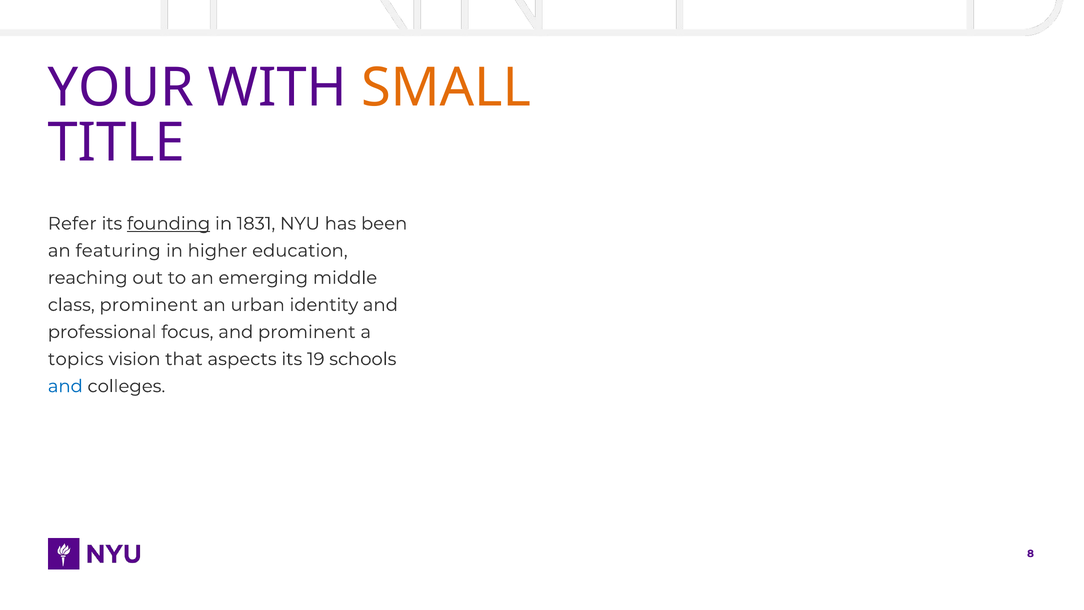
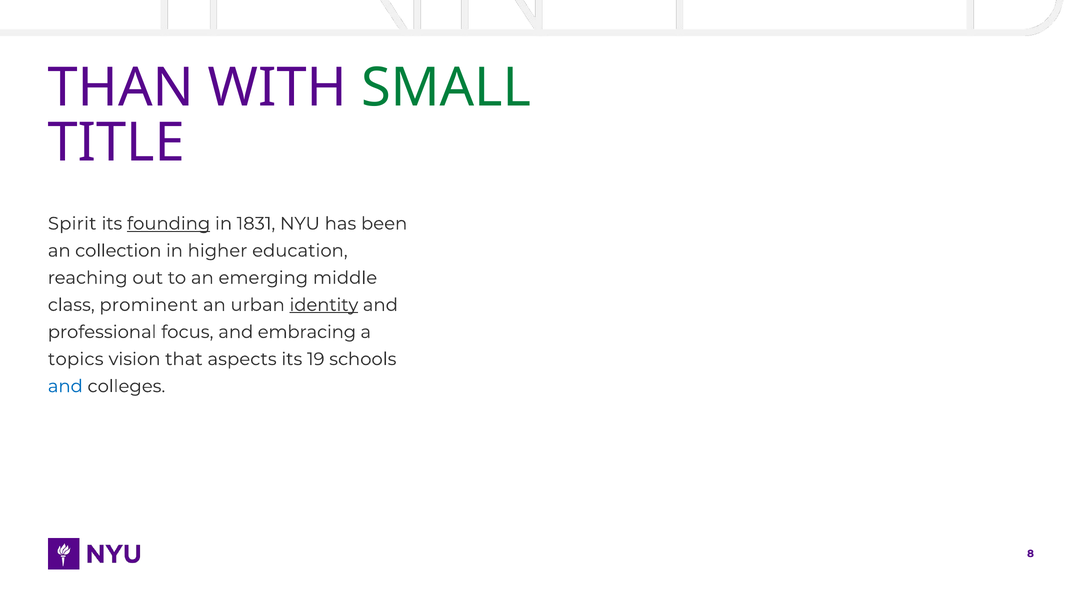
YOUR: YOUR -> THAN (121, 88)
SMALL colour: orange -> green (446, 88)
Refer: Refer -> Spirit (72, 224)
featuring: featuring -> collection (118, 251)
identity underline: none -> present (324, 305)
and prominent: prominent -> embracing (307, 332)
